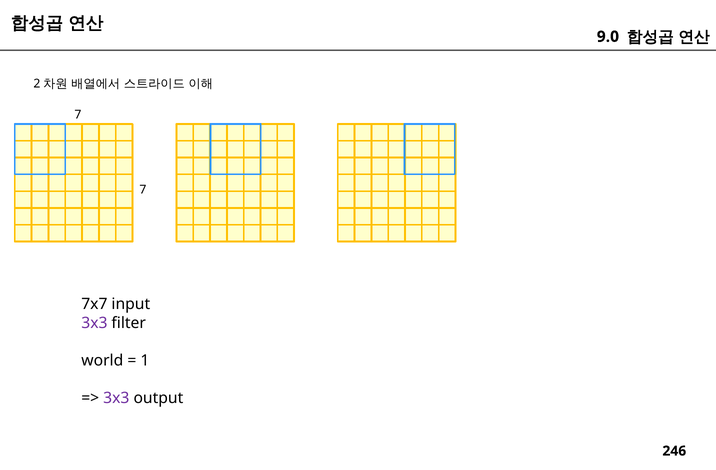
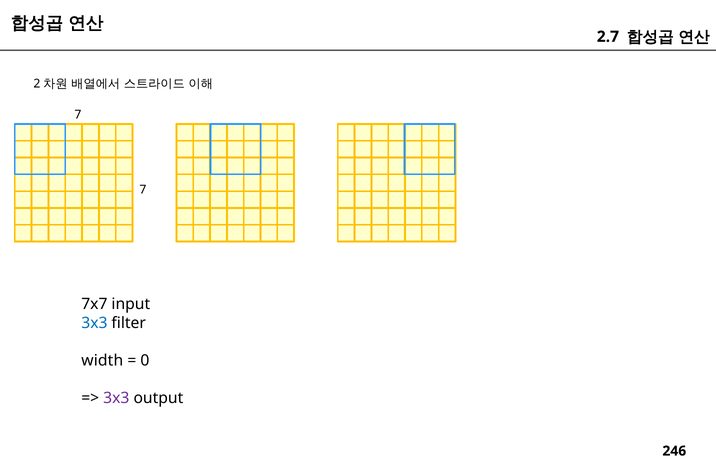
9.0: 9.0 -> 2.7 (608, 37)
3x3 colour: purple -> blue (94, 323)
world: world -> width (102, 361)
1: 1 -> 0 (145, 361)
